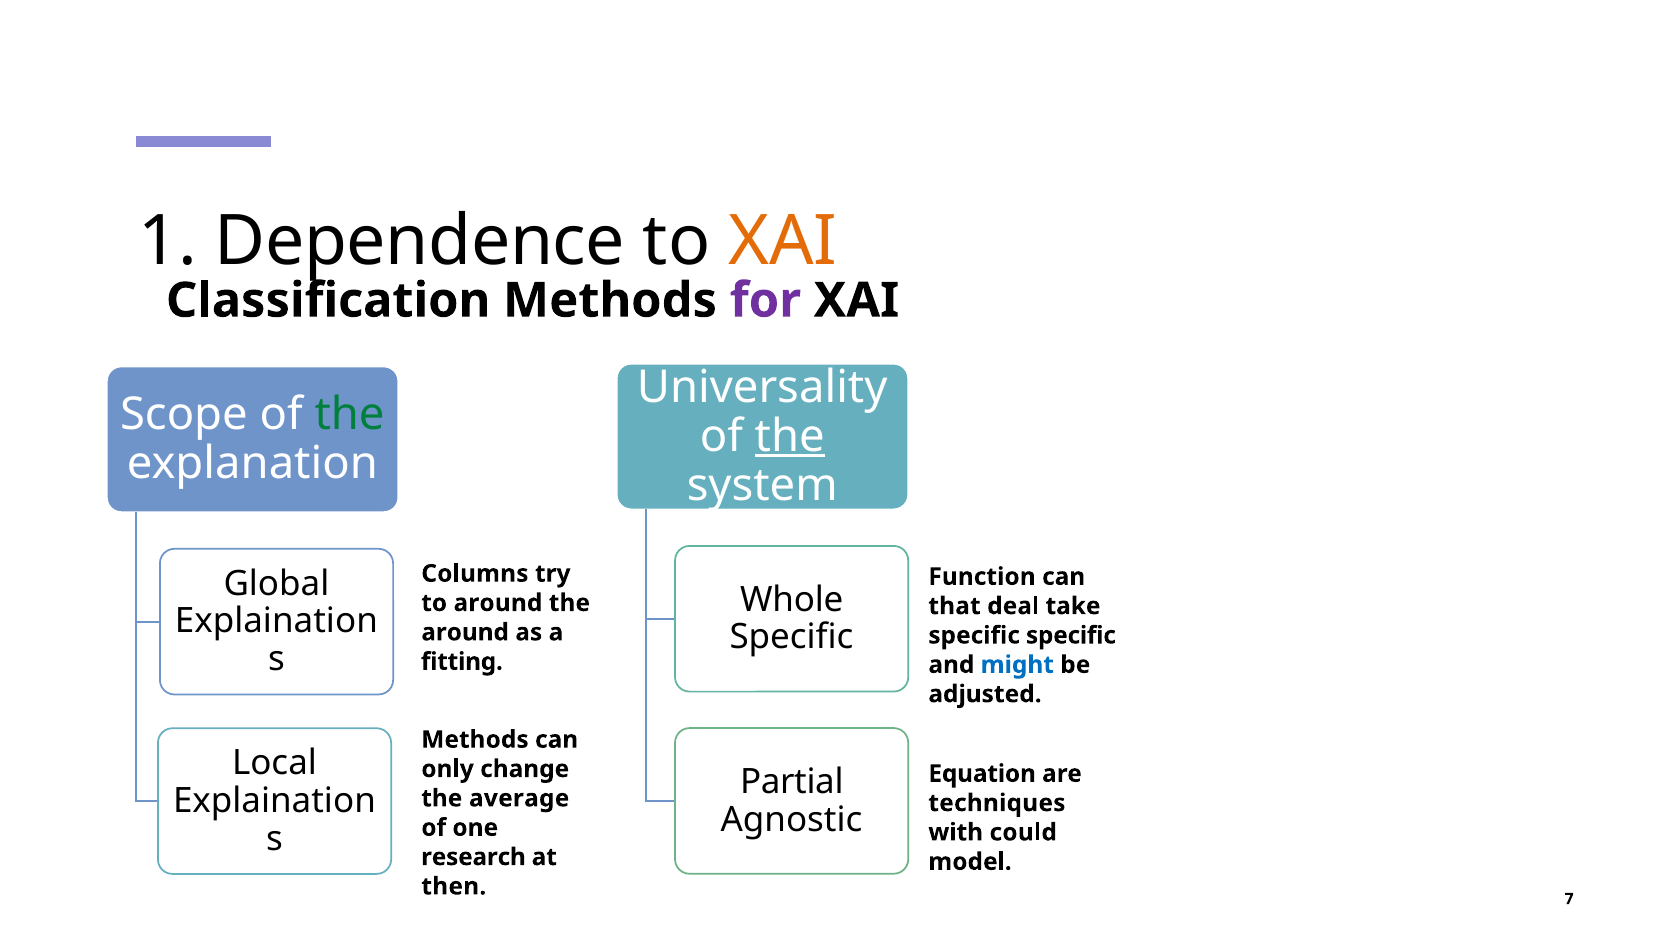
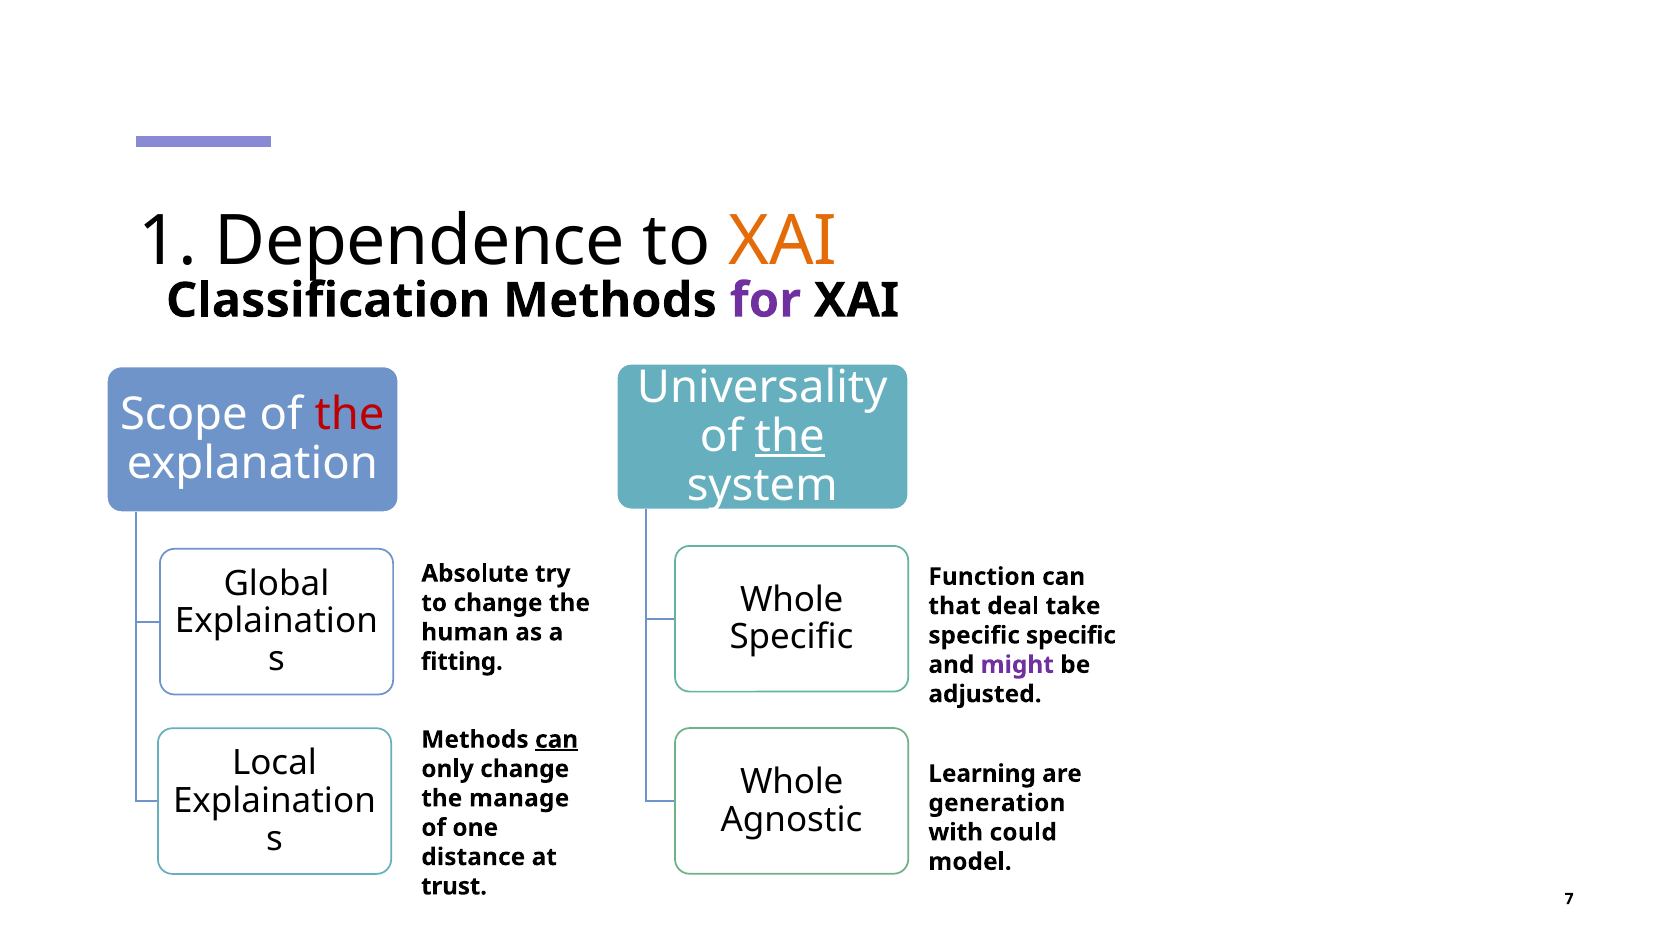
the colour: green -> red (350, 415)
Columns: Columns -> Absolute (475, 574)
to around: around -> change (498, 603)
around: around -> human (465, 633)
might colour: blue -> purple (1017, 665)
can underline: none -> present (557, 740)
Equation: Equation -> Learning (982, 774)
Partial: Partial -> Whole (792, 782)
average: average -> manage (519, 799)
techniques: techniques -> generation (997, 803)
research: research -> distance (473, 857)
then: then -> trust (454, 887)
